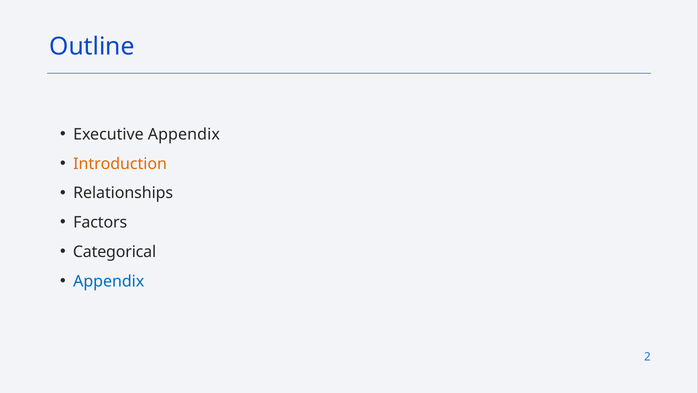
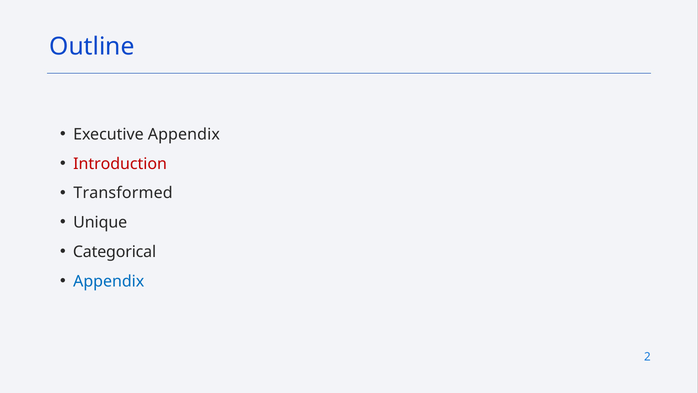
Introduction colour: orange -> red (120, 164)
Relationships: Relationships -> Transformed (123, 193)
Factors: Factors -> Unique (100, 222)
